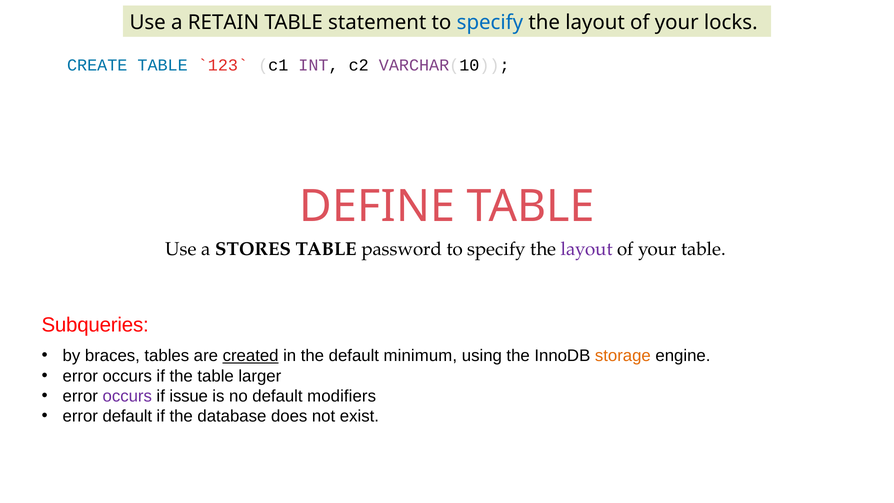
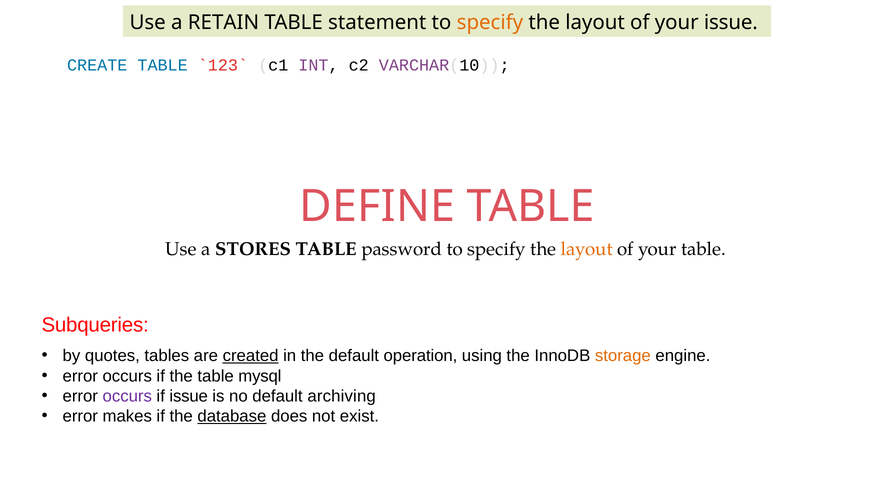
specify colour: blue -> orange (490, 23)
your locks: locks -> issue (731, 23)
layout colour: purple -> orange (587, 249)
braces: braces -> quotes (112, 356)
minimum: minimum -> operation (420, 356)
larger: larger -> mysql (260, 376)
modifiers: modifiers -> archiving (342, 396)
error default: default -> makes (127, 416)
database underline: none -> present (232, 416)
